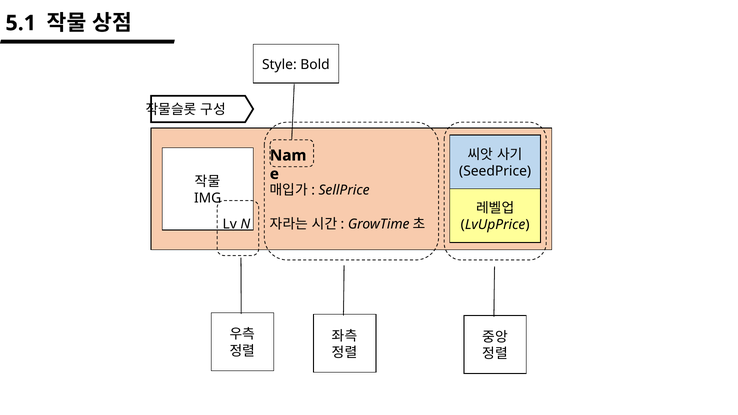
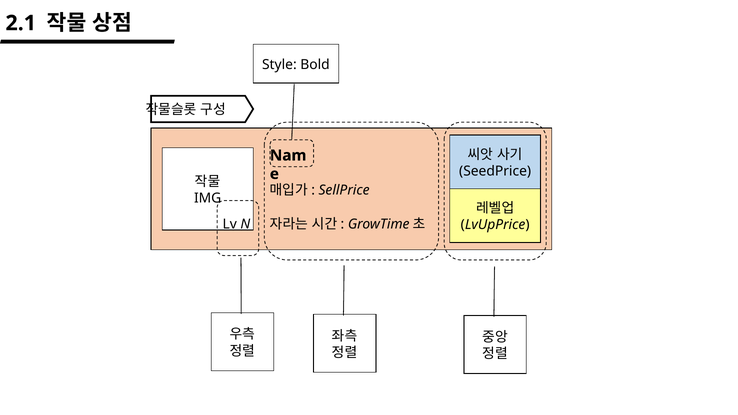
5.1: 5.1 -> 2.1 (21, 23)
